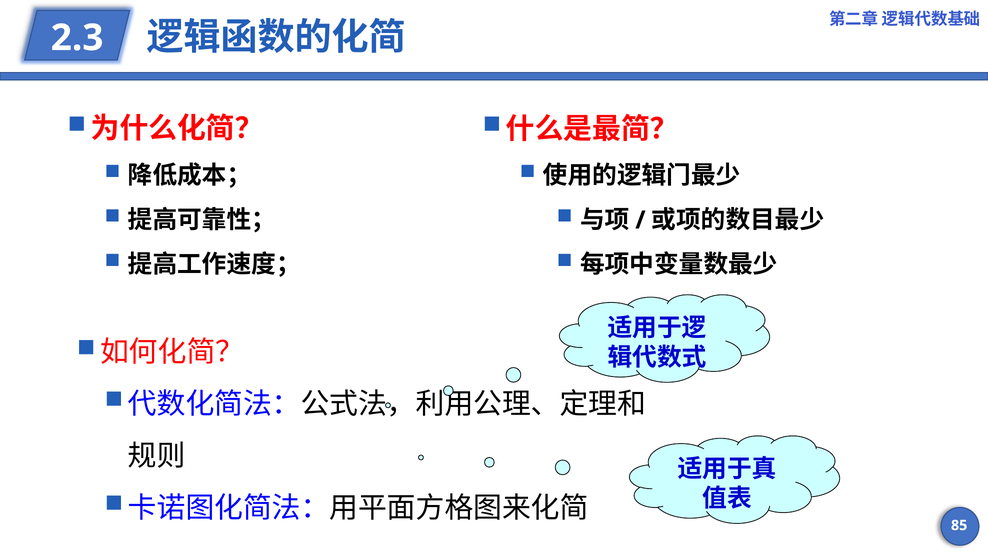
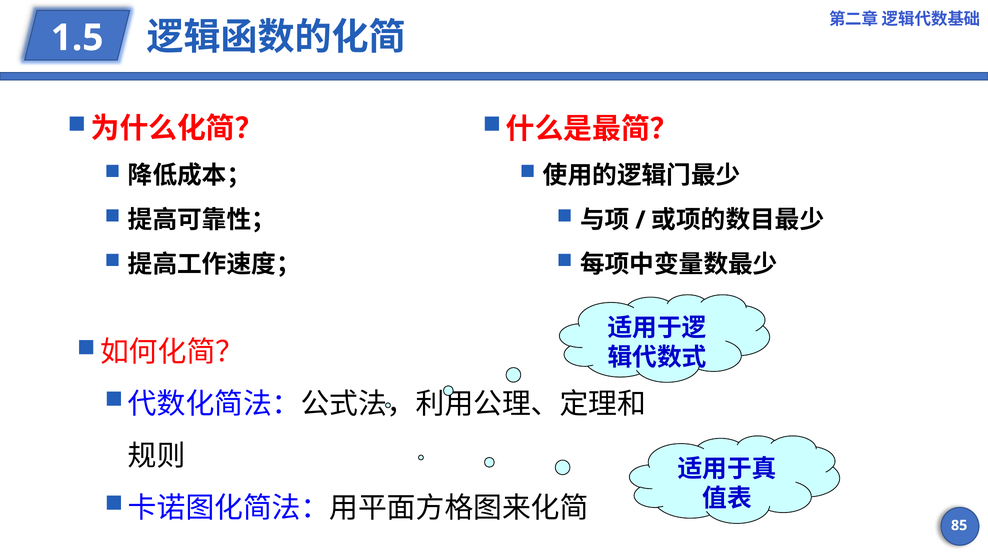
2.3: 2.3 -> 1.5 (77, 38)
